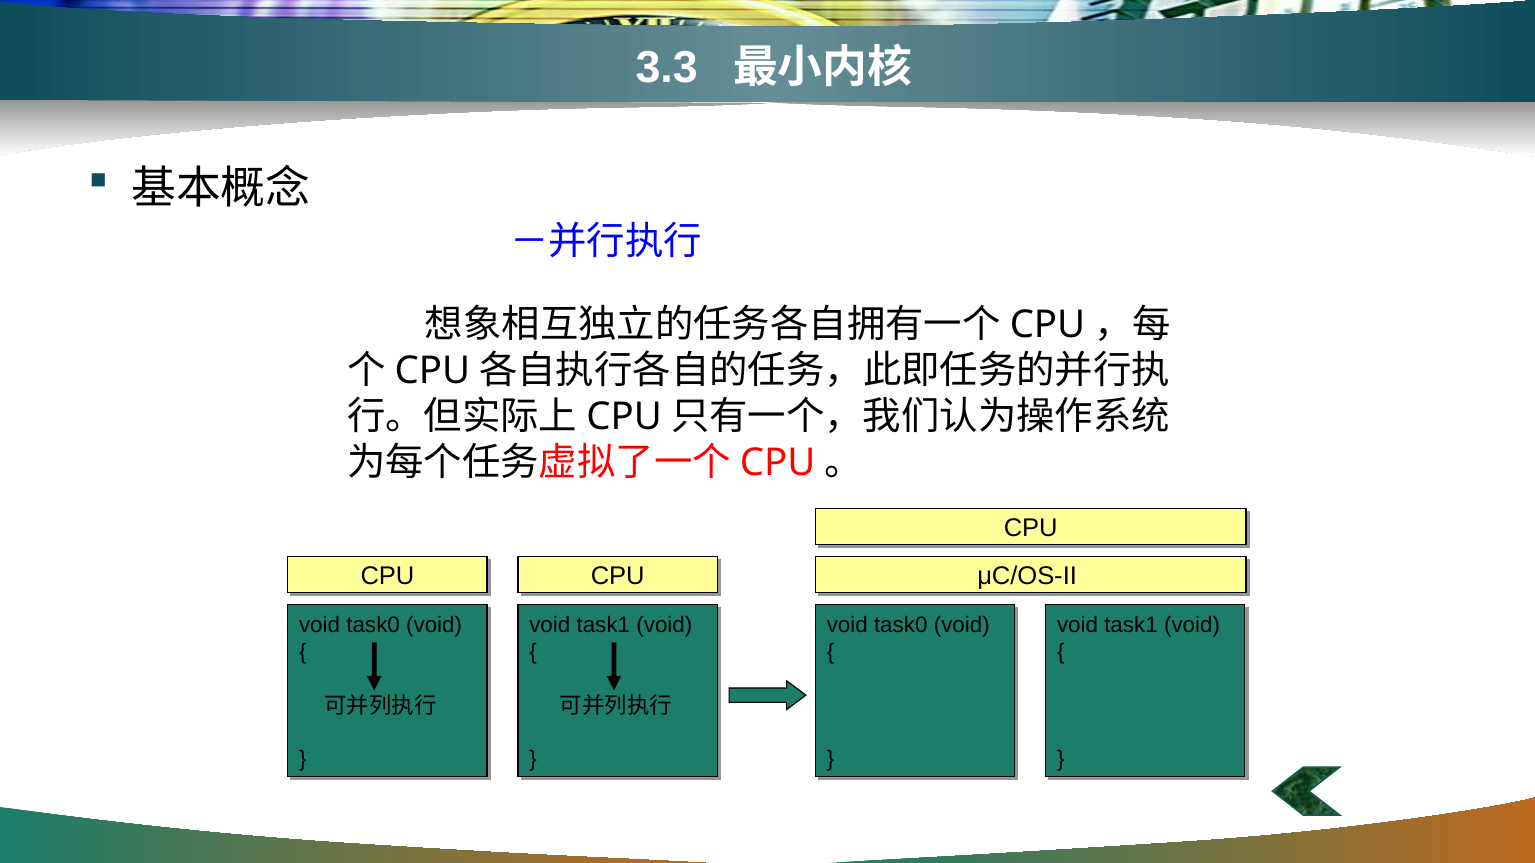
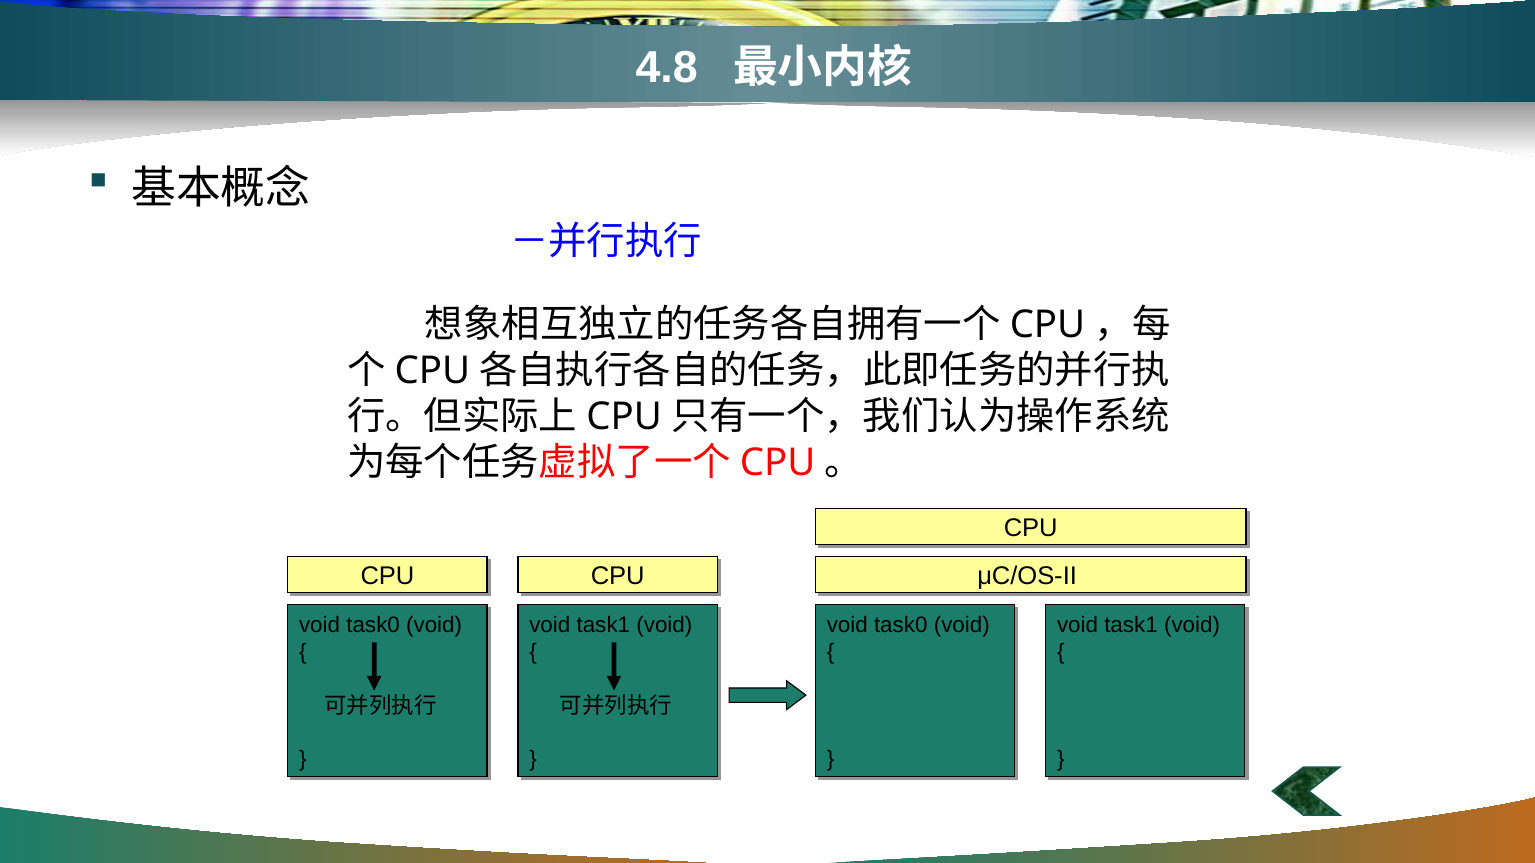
3.3: 3.3 -> 4.8 (667, 67)
